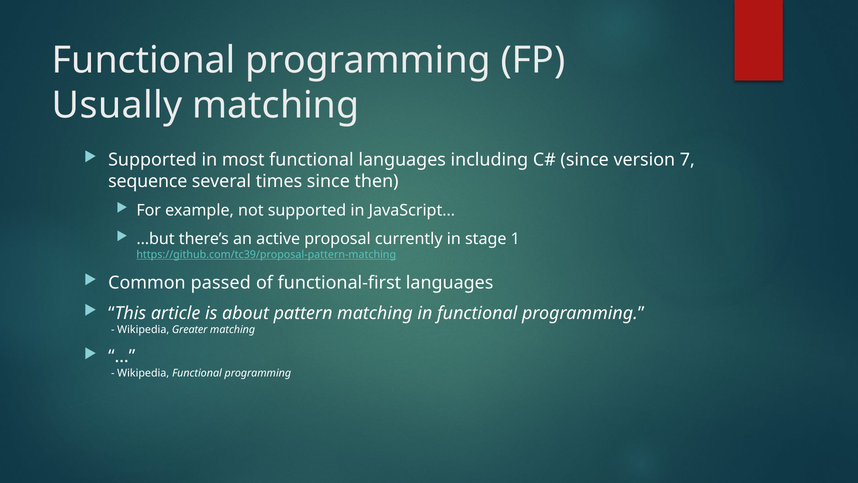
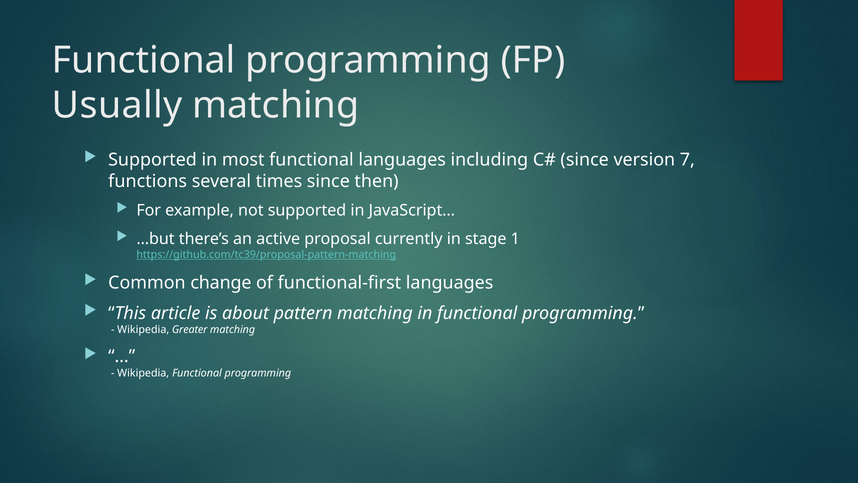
sequence: sequence -> functions (148, 181)
passed: passed -> change (221, 283)
